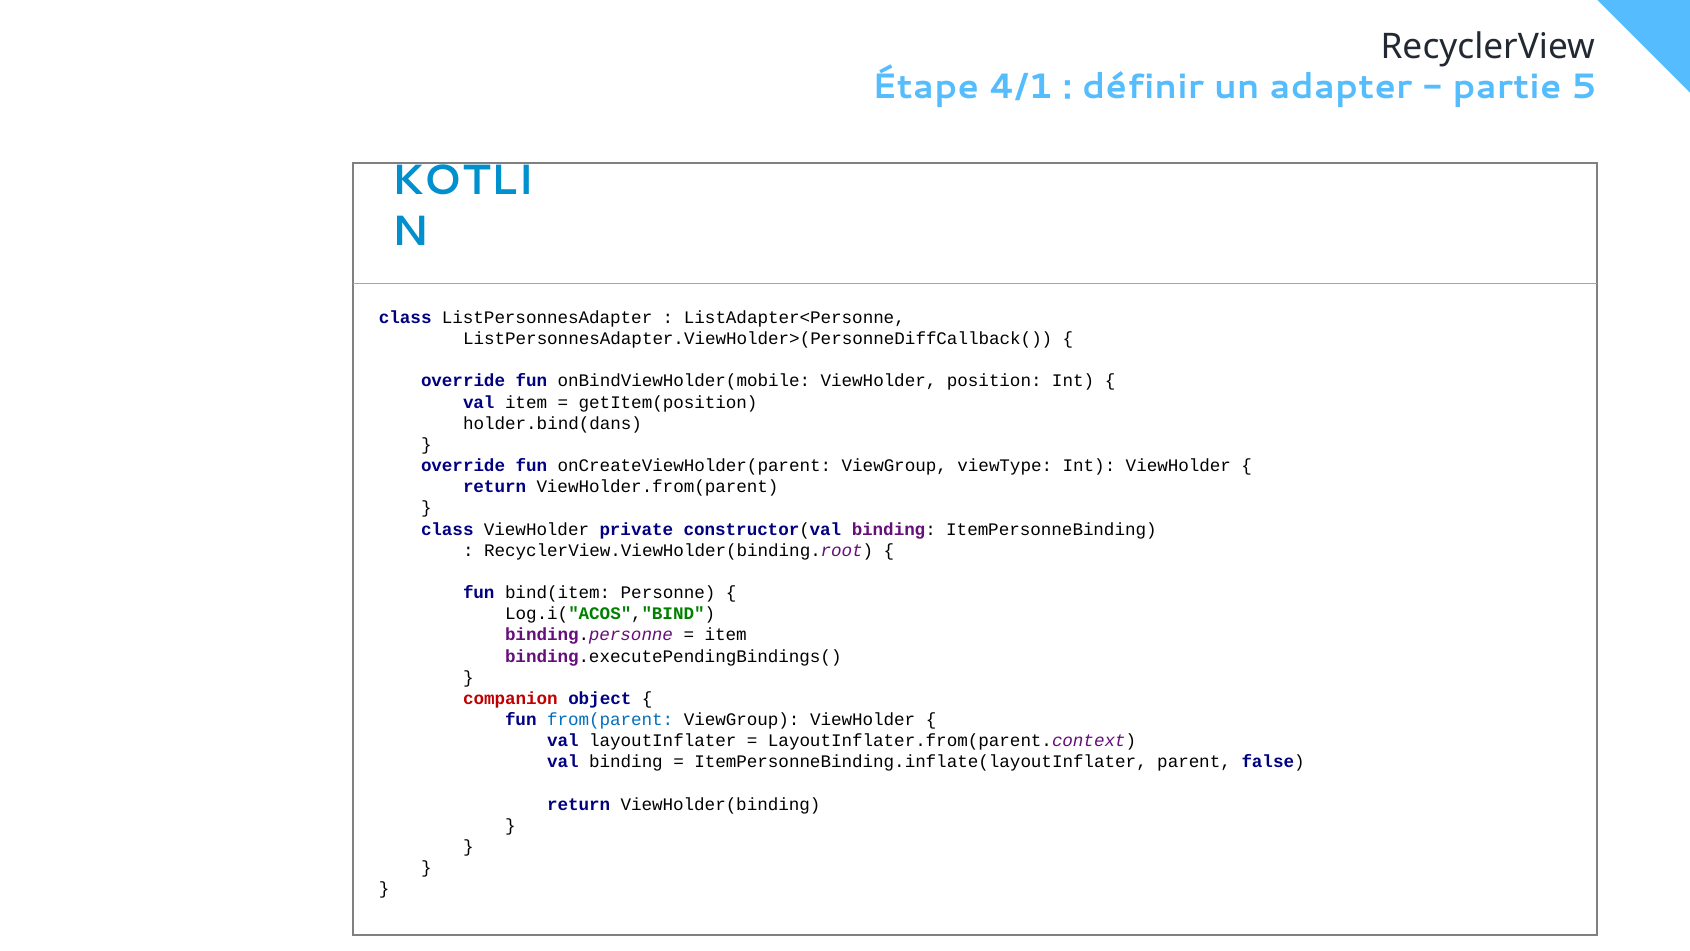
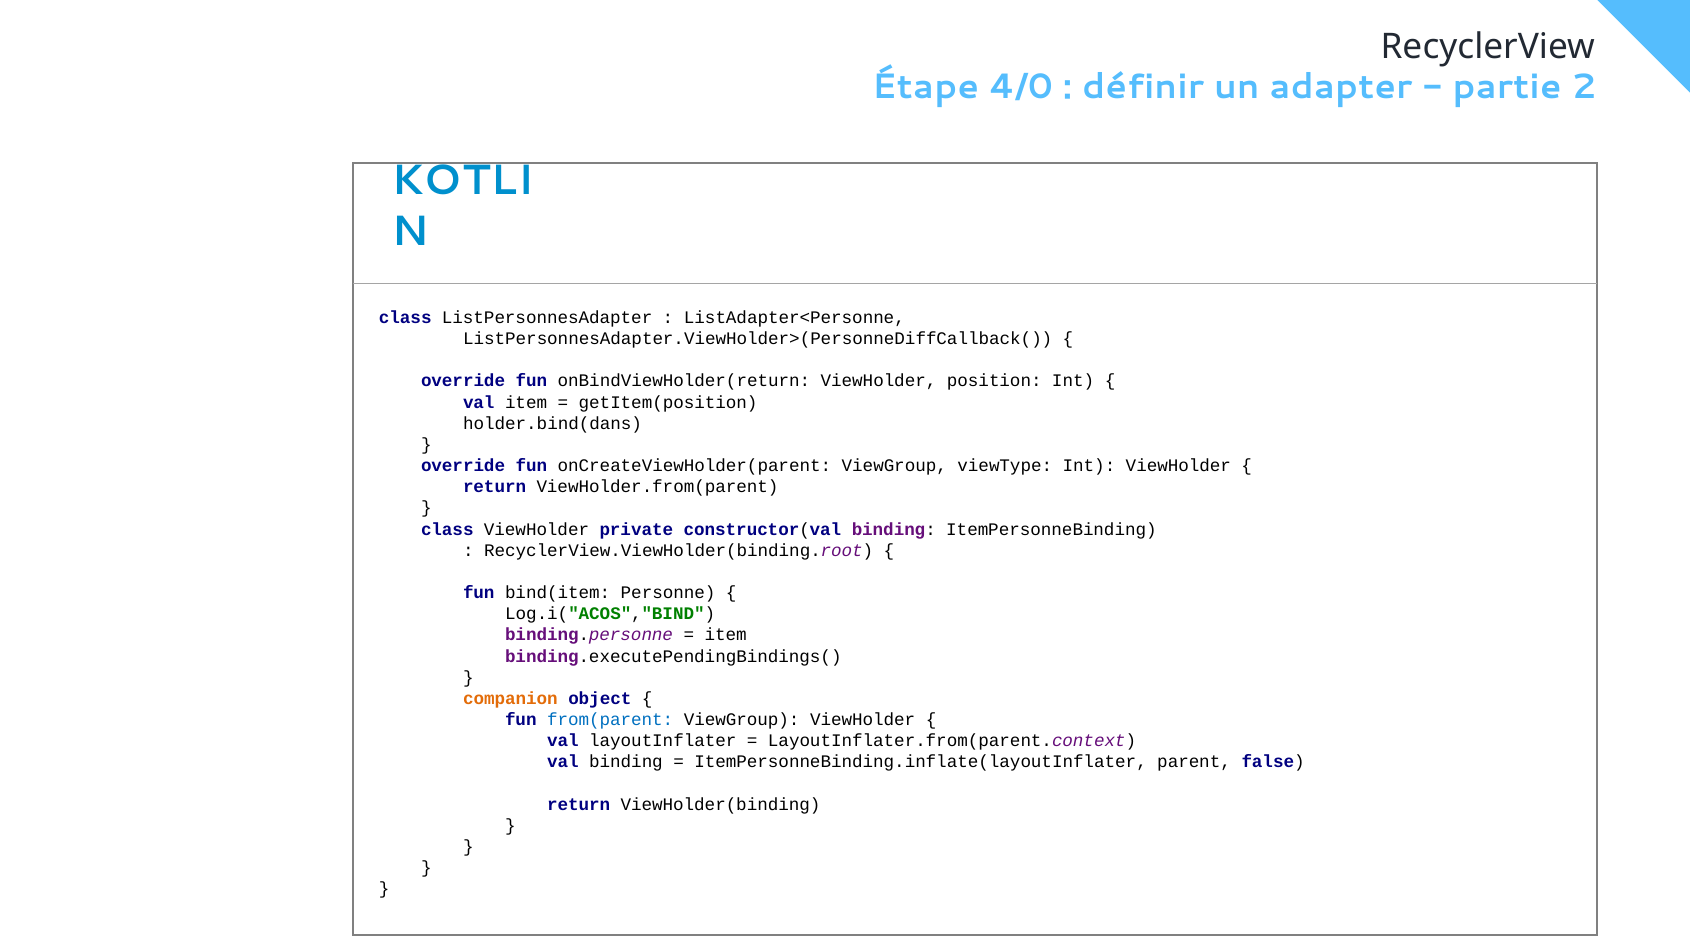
4/1: 4/1 -> 4/0 (1021, 86)
5: 5 -> 2 (1584, 86)
onBindViewHolder(mobile: onBindViewHolder(mobile -> onBindViewHolder(return (684, 381)
companion colour: red -> orange (510, 698)
